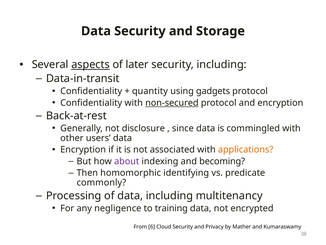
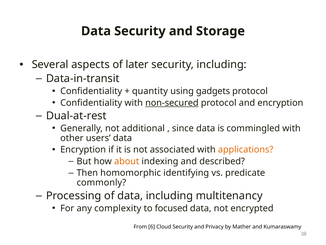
aspects underline: present -> none (91, 64)
Back-at-rest: Back-at-rest -> Dual-at-rest (76, 115)
disclosure: disclosure -> additional (143, 128)
about colour: purple -> orange (127, 161)
becoming: becoming -> described (222, 161)
negligence: negligence -> complexity (118, 208)
training: training -> focused (171, 208)
